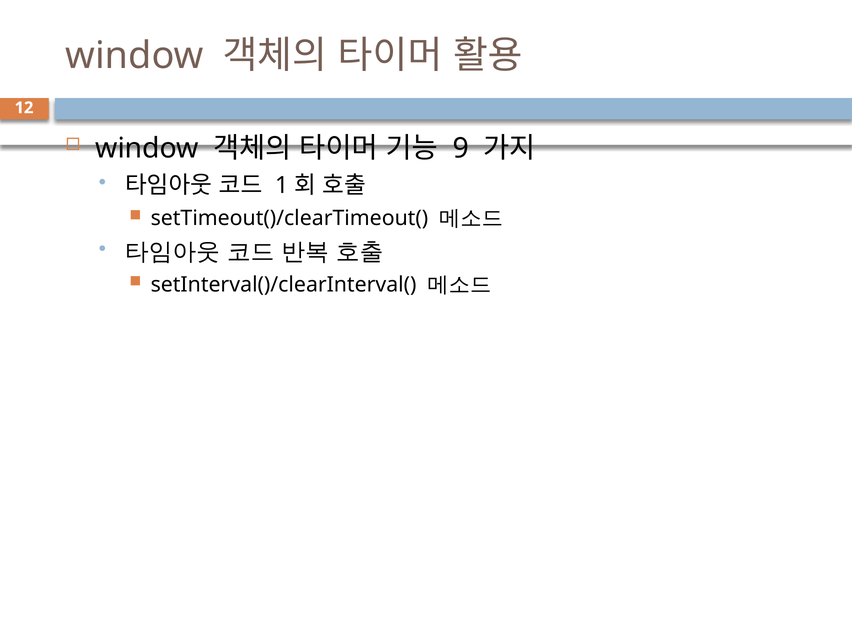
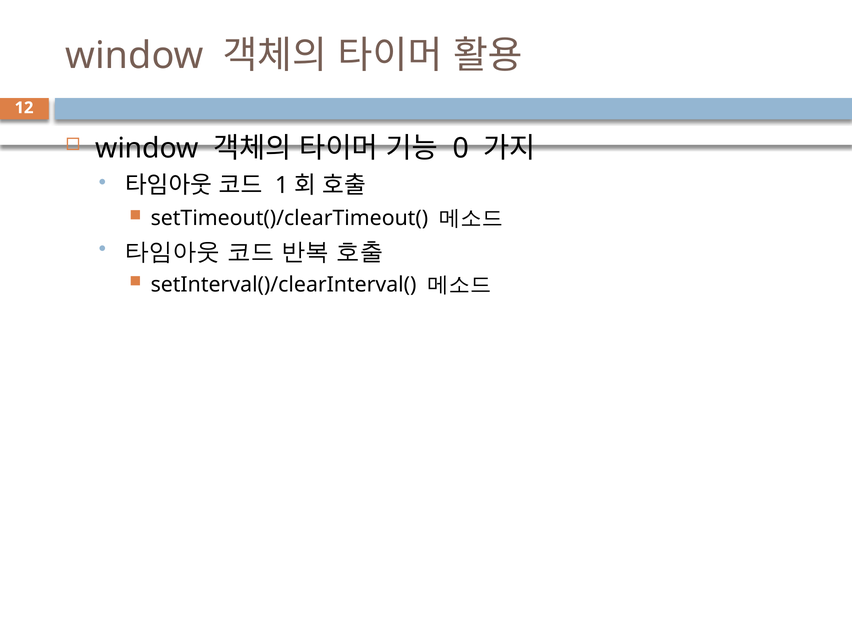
9: 9 -> 0 (461, 148)
